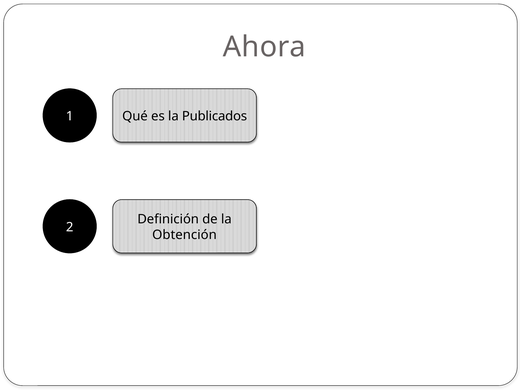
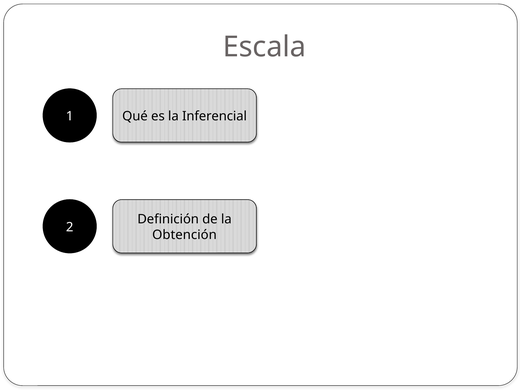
Ahora: Ahora -> Escala (265, 47)
Publicados: Publicados -> Inferencial (214, 116)
